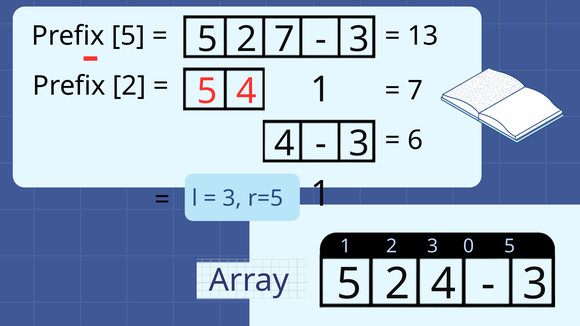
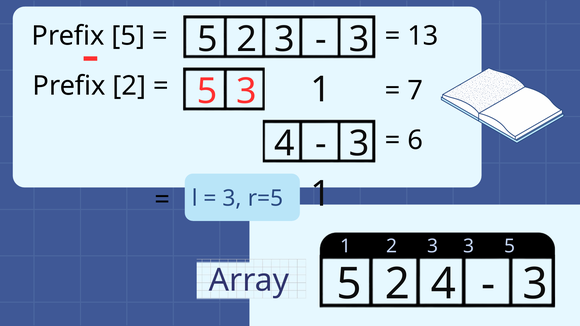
7: 7 -> 3 (284, 39)
4: 4 -> 3 (246, 92)
3 0: 0 -> 3 (469, 246)
